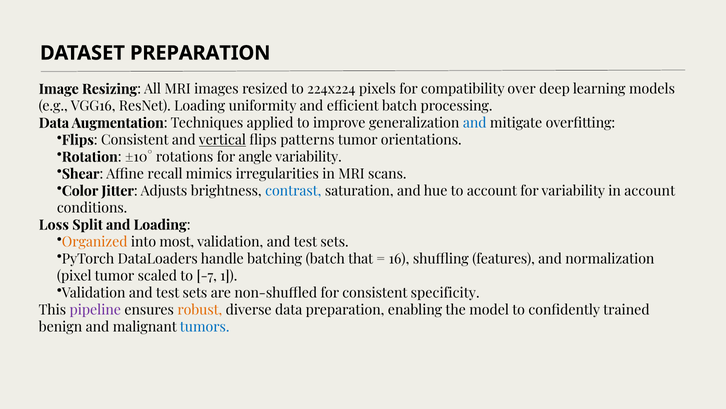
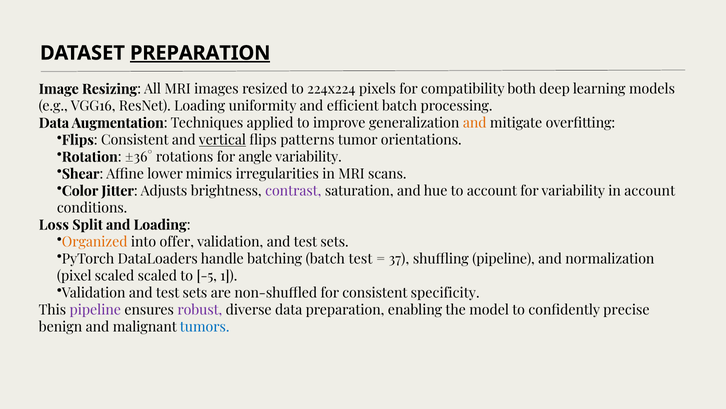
PREPARATION underline: none -> present (200, 53)
over: over -> both (522, 89)
and colour: blue -> orange (475, 123)
±10°: ±10° -> ±36° (139, 157)
recall: recall -> lower (165, 174)
contrast colour: blue -> purple (293, 191)
most: most -> offer (177, 242)
batch that: that -> test (360, 259)
16: 16 -> 37 (399, 259)
shuffling features: features -> pipeline (504, 259)
pixel tumor: tumor -> scaled (114, 276)
-7: -7 -> -5 (207, 276)
robust colour: orange -> purple (200, 309)
trained: trained -> precise (626, 309)
